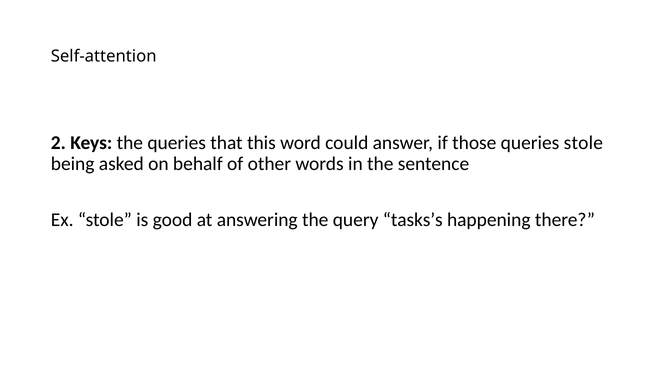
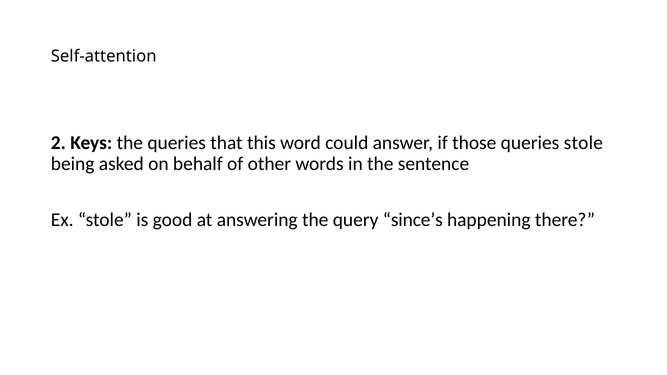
tasks’s: tasks’s -> since’s (413, 220)
